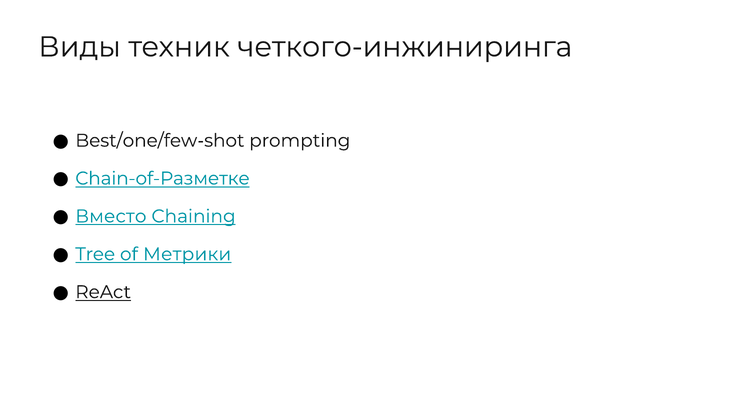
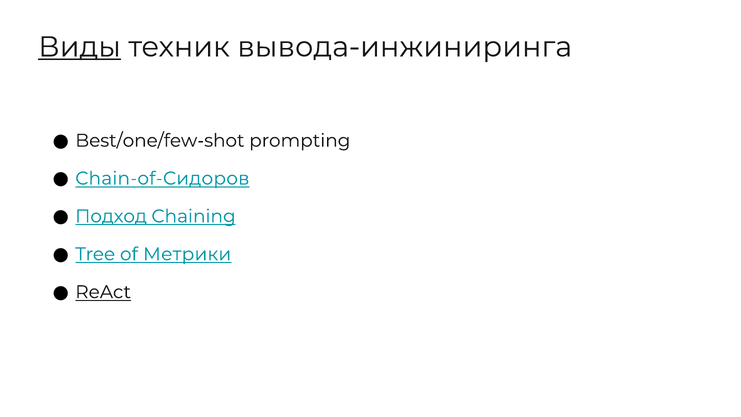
Виды underline: none -> present (80, 47)
четкого-инжиниринга: четкого-инжиниринга -> вывода-инжиниринга (405, 47)
Chain-of-Разметке: Chain-of-Разметке -> Chain-of-Сидоров (162, 178)
Вместо: Вместо -> Подход (111, 216)
